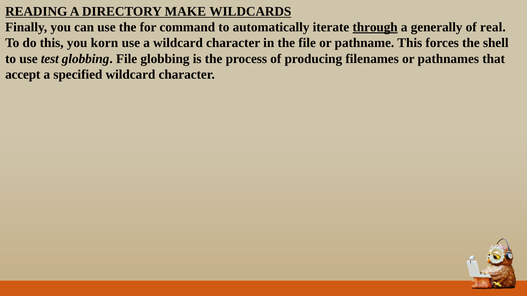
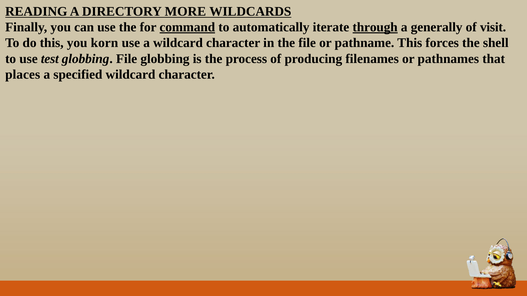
MAKE: MAKE -> MORE (185, 11)
command underline: none -> present (187, 27)
real: real -> visit (493, 27)
accept: accept -> places (23, 75)
